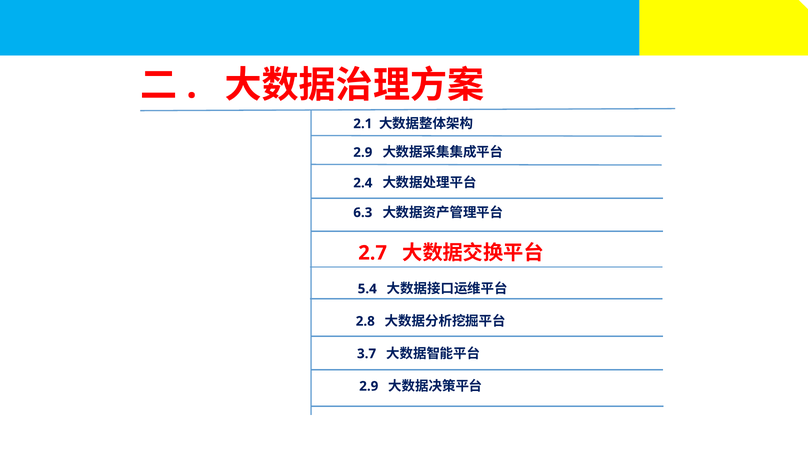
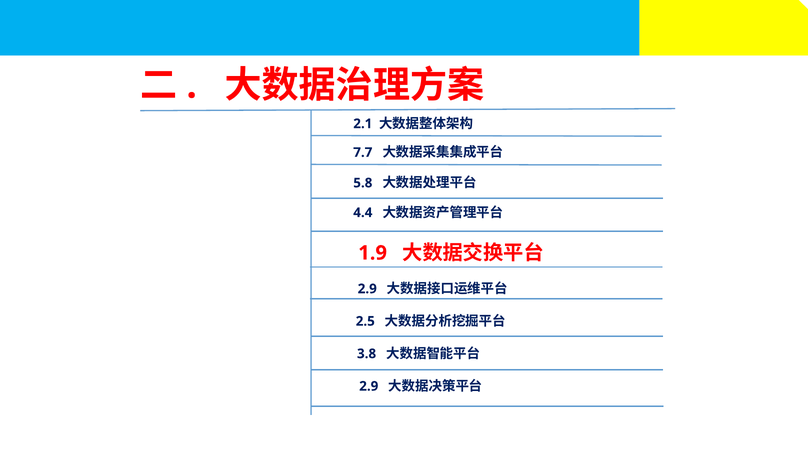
2.9: 2.9 -> 7.7 (363, 152)
2.4: 2.4 -> 5.8 (363, 183)
6.3: 6.3 -> 4.4 (363, 212)
2.7: 2.7 -> 1.9 (373, 253)
5.4: 5.4 -> 2.9 (367, 288)
2.8: 2.8 -> 2.5 (365, 321)
3.7: 3.7 -> 3.8 (367, 353)
